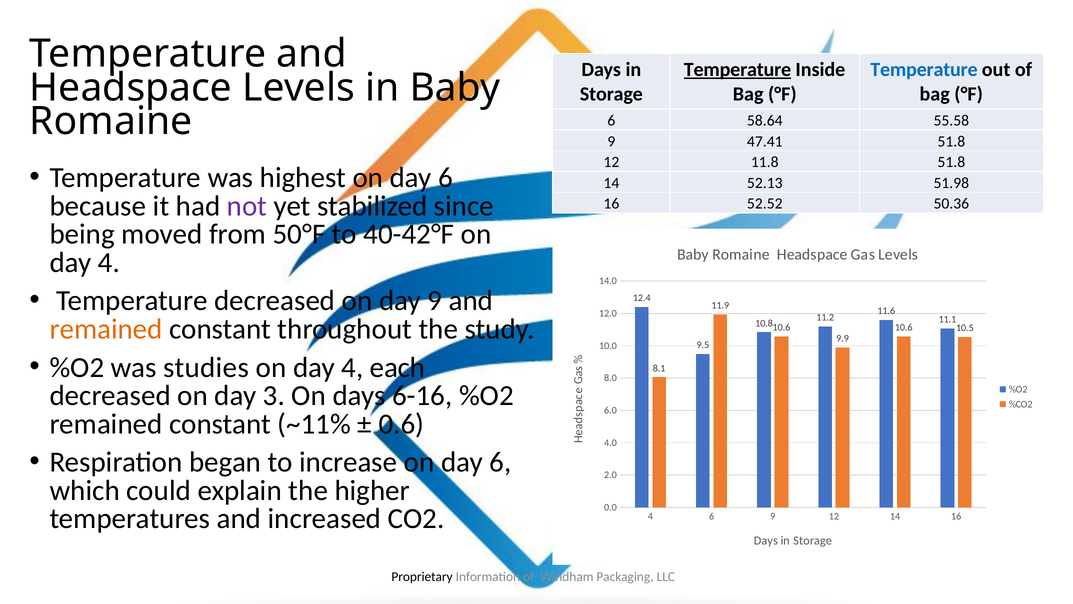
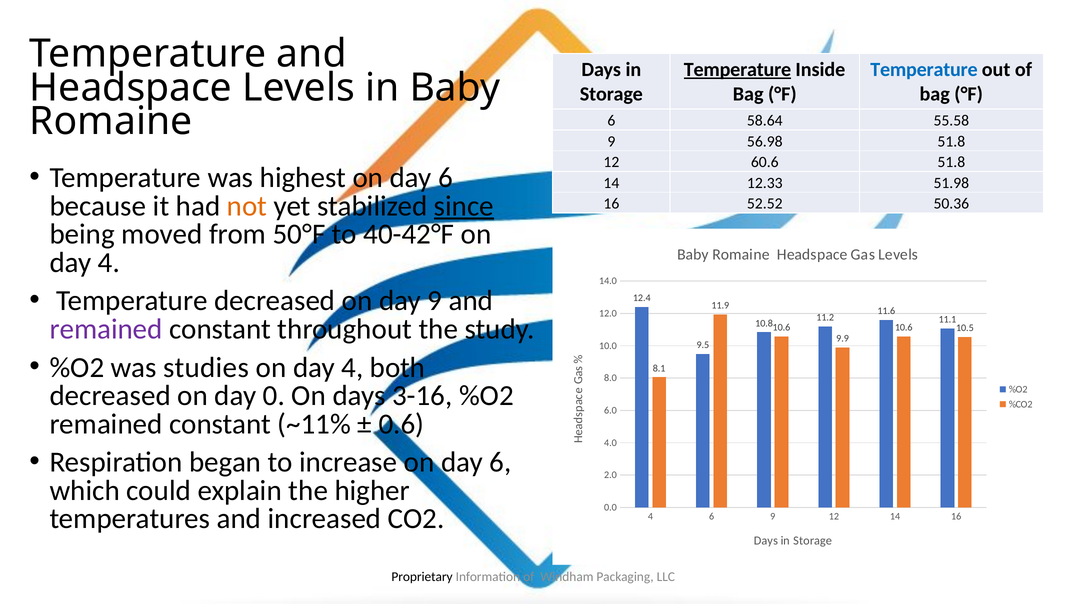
47.41: 47.41 -> 56.98 (765, 141)
11.8: 11.8 -> 60.6 (765, 162)
52.13: 52.13 -> 12.33 (765, 183)
not colour: purple -> orange (247, 206)
since underline: none -> present (464, 206)
remained colour: orange -> purple (106, 329)
each: each -> both (397, 367)
3: 3 -> 0 (274, 395)
6-16: 6-16 -> 3-16 (422, 395)
